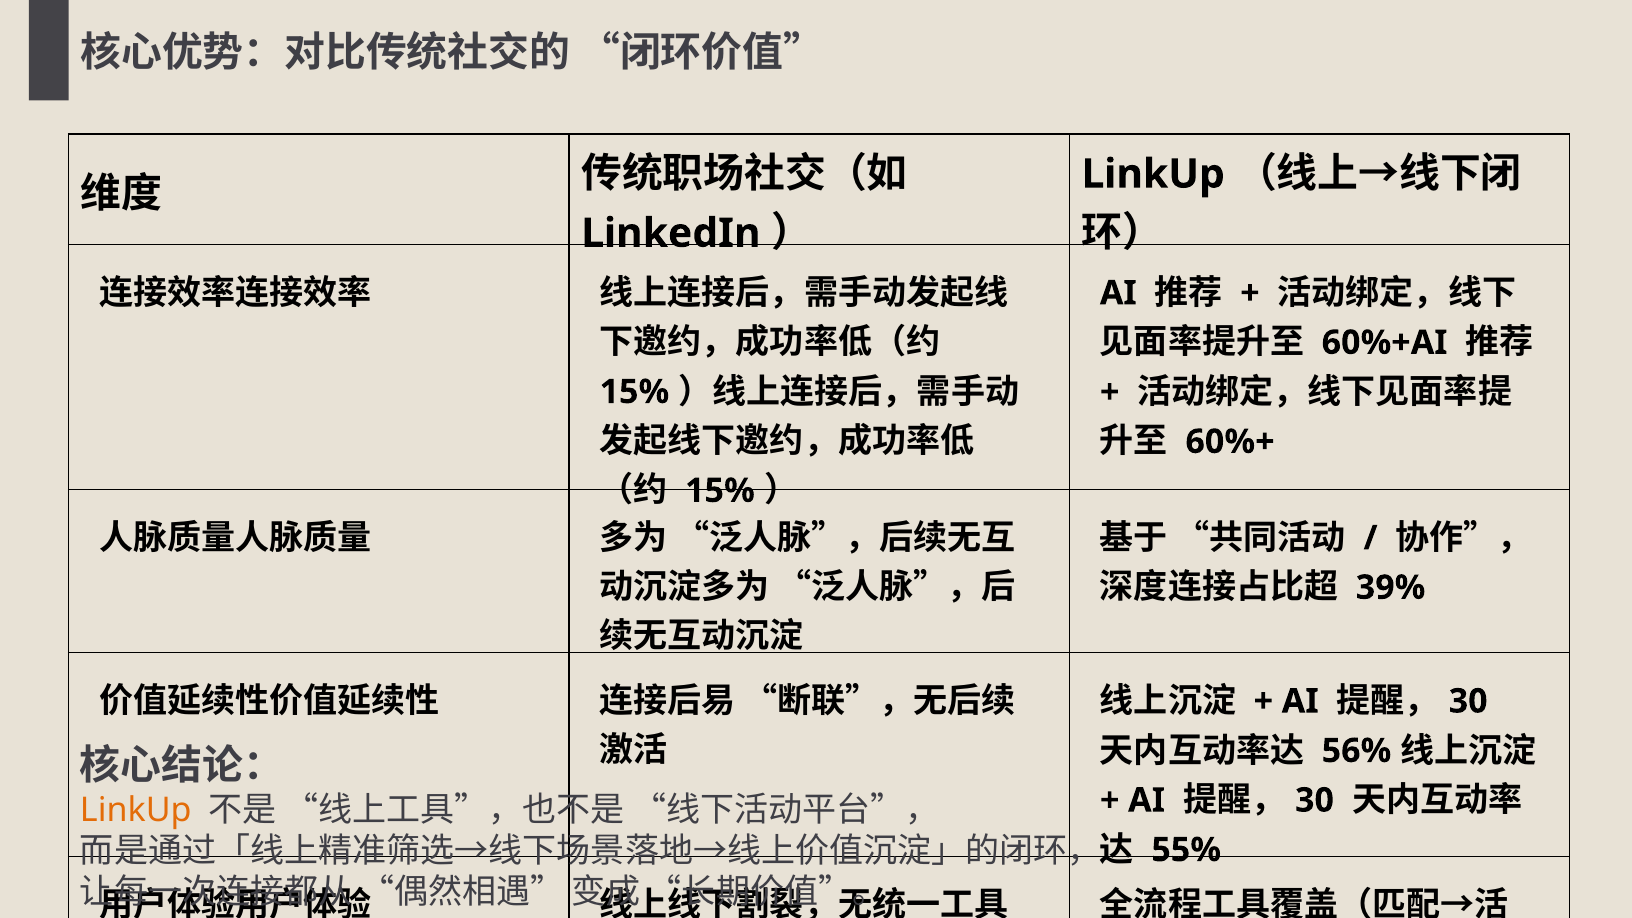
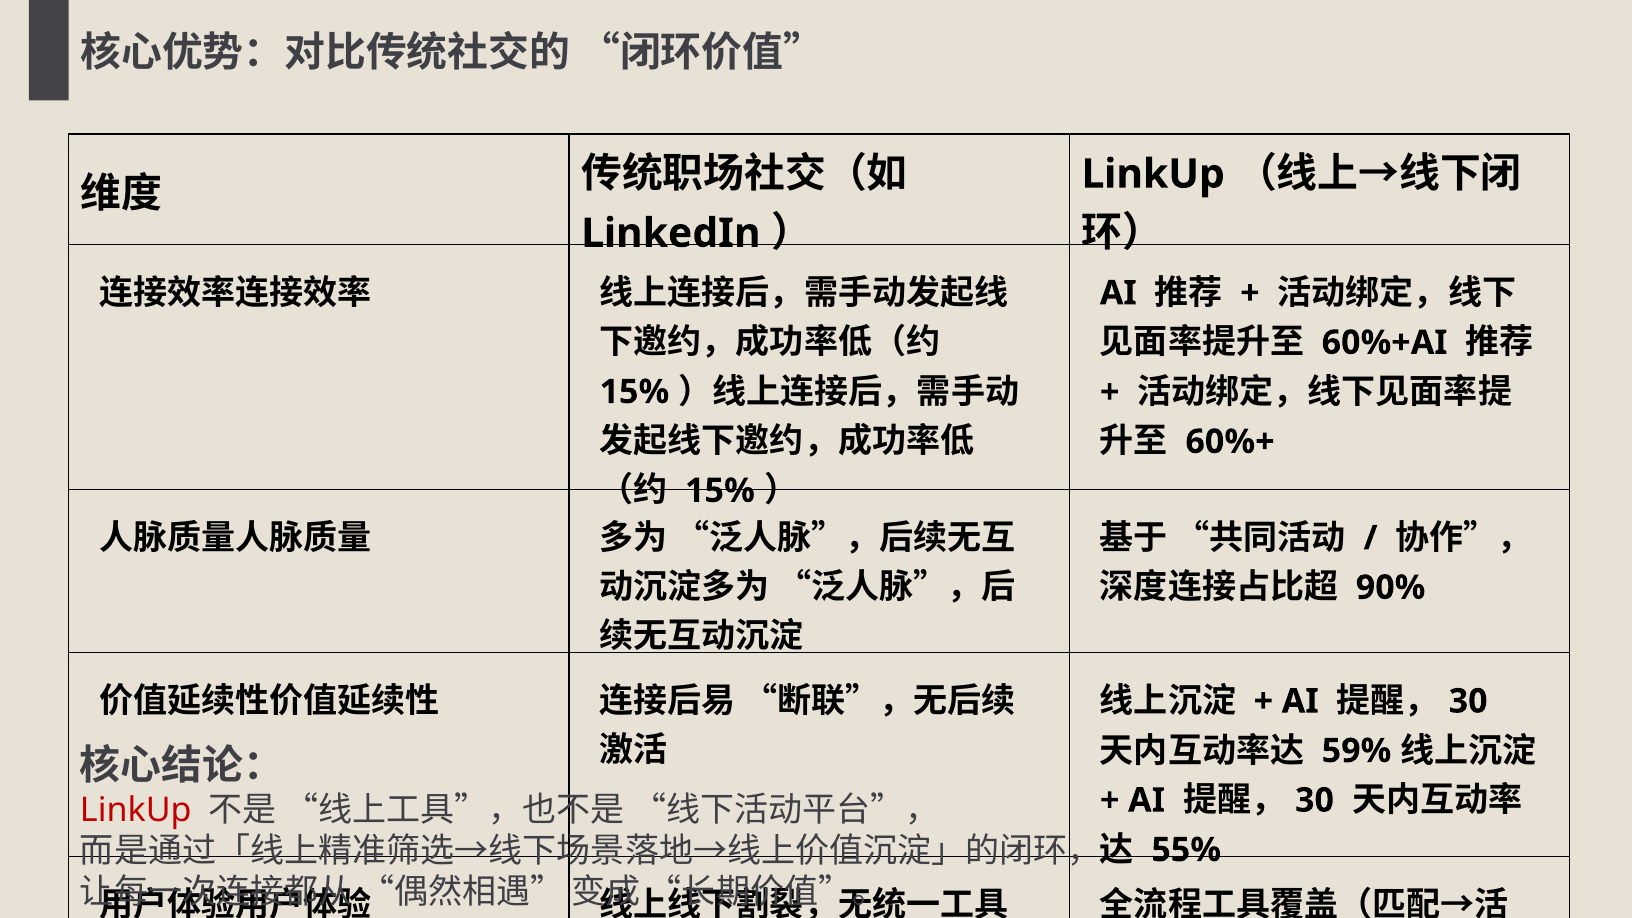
39%: 39% -> 90% (1391, 588)
56%: 56% -> 59% (1356, 751)
LinkUp colour: orange -> red (136, 811)
